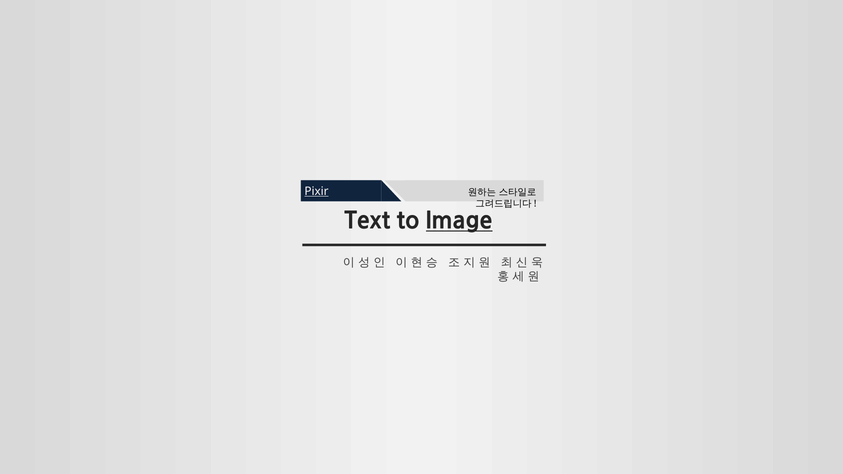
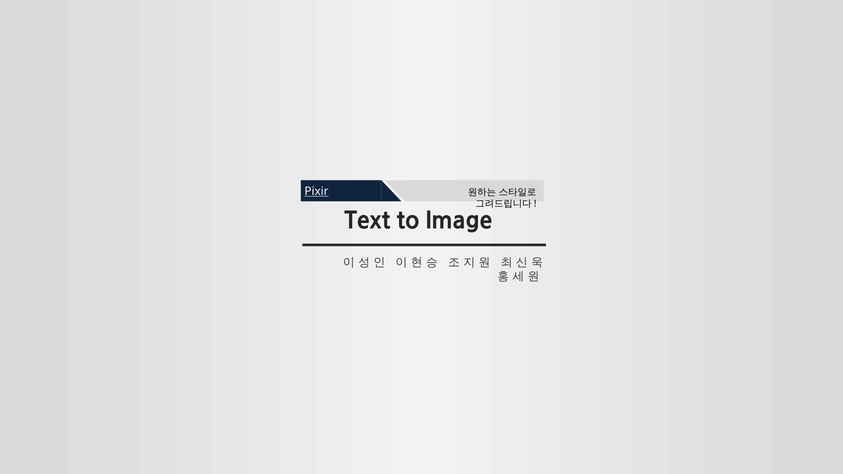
Image underline: present -> none (459, 221)
